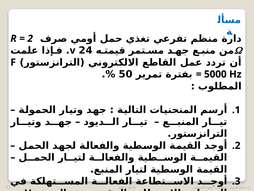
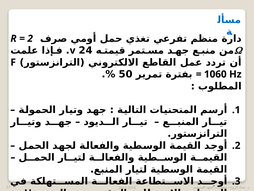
5000: 5000 -> 1060 (215, 74)
